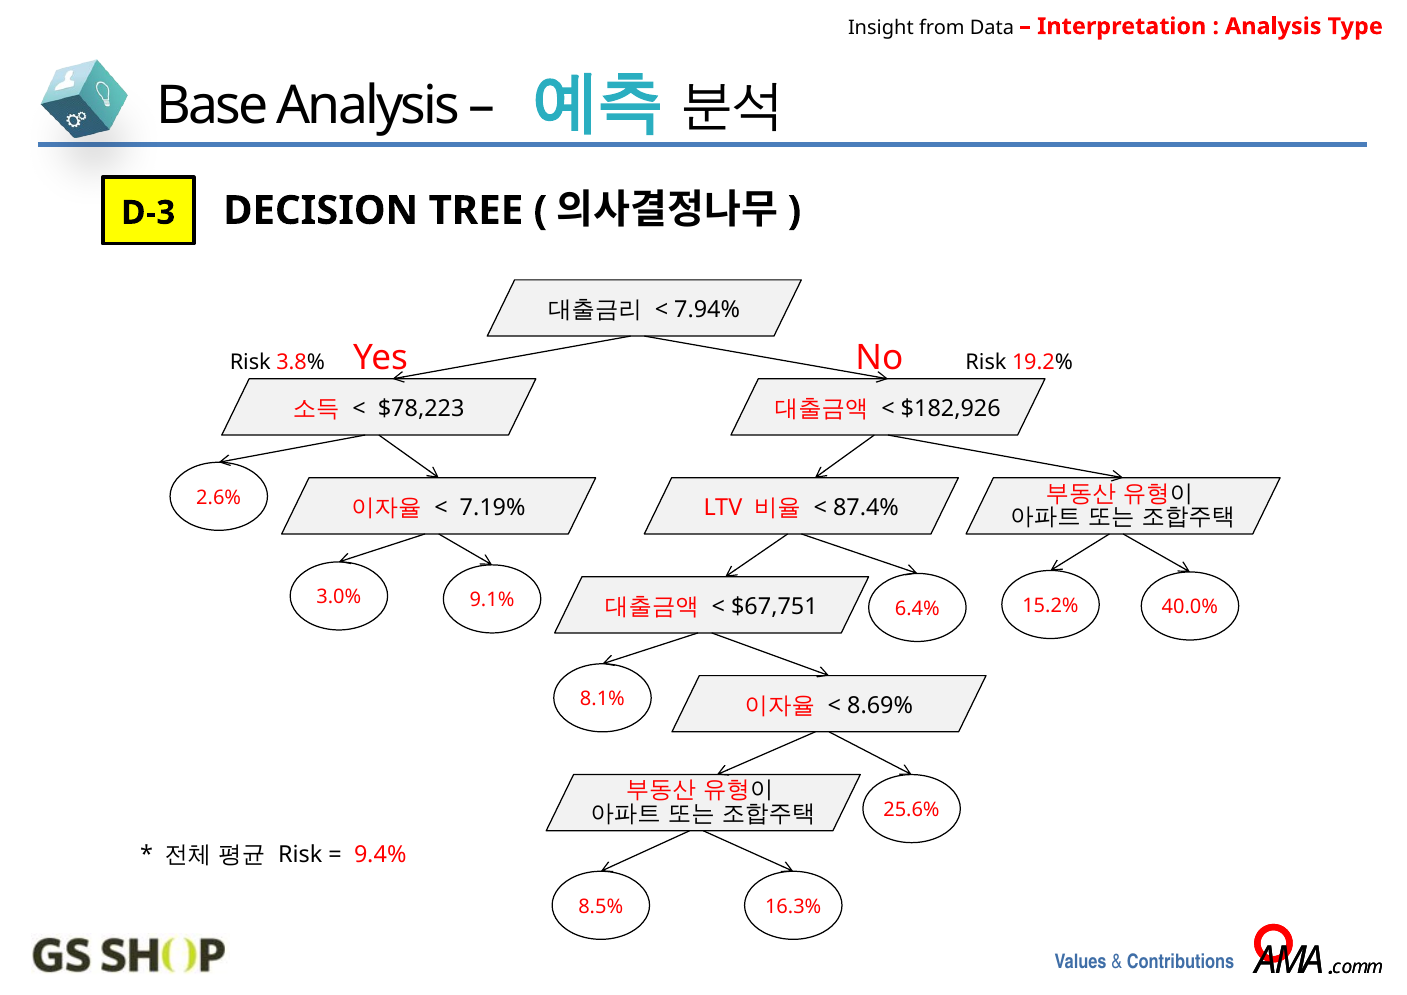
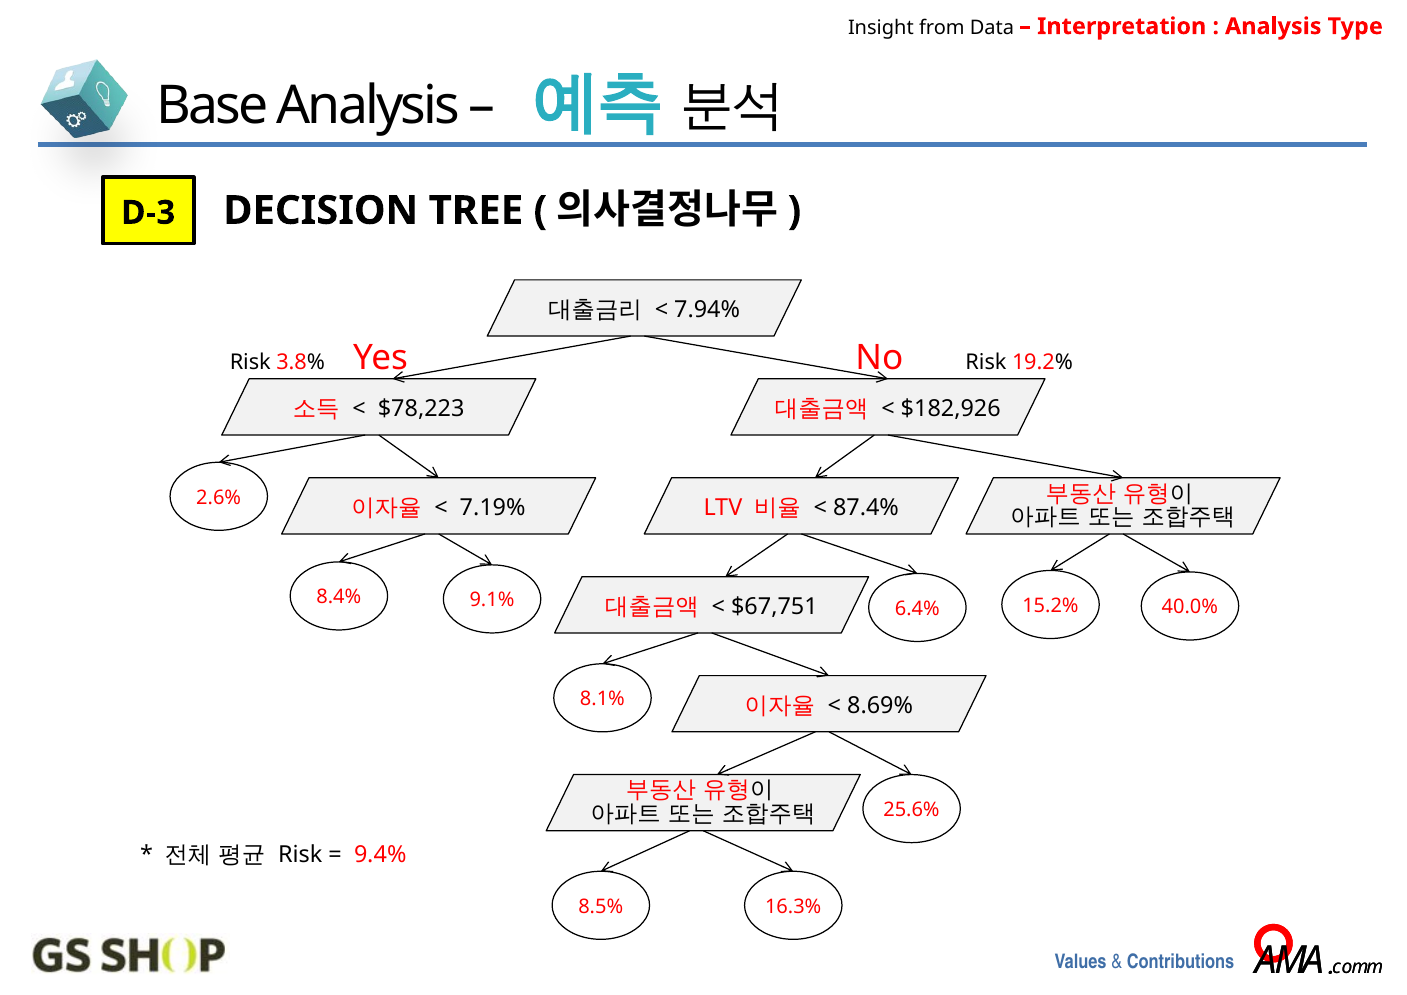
3.0%: 3.0% -> 8.4% (339, 597)
